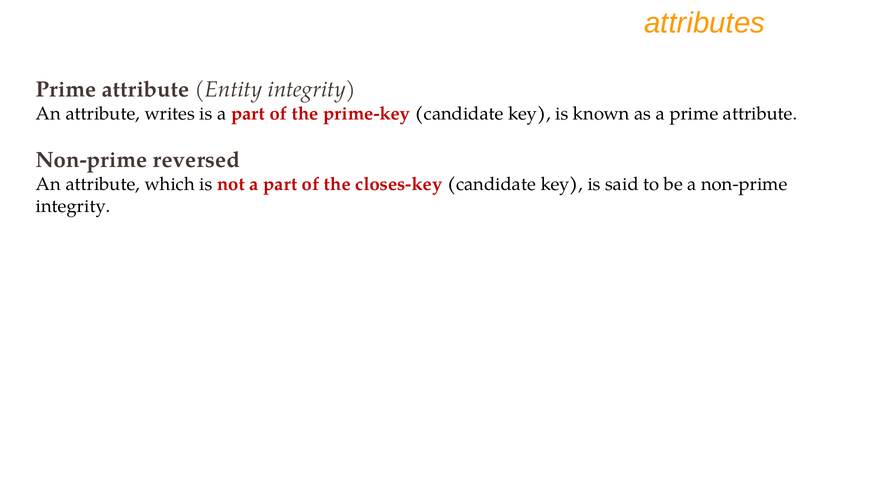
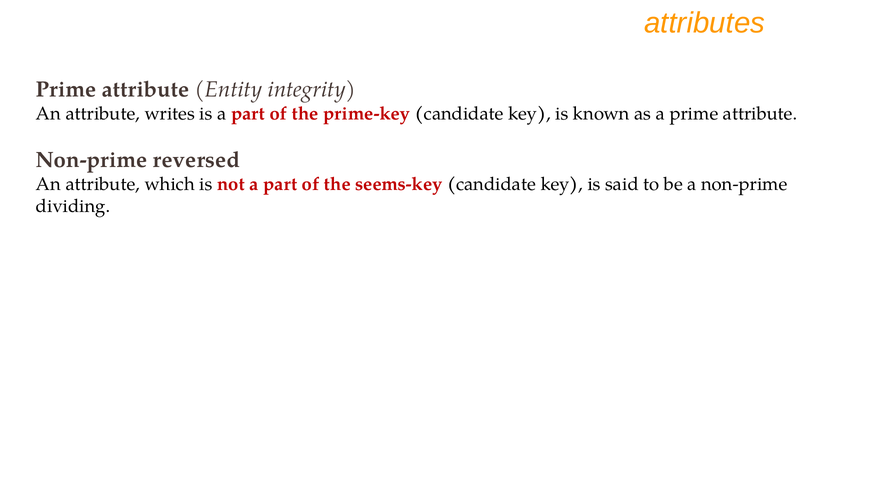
closes-key: closes-key -> seems-key (399, 184)
integrity: integrity -> dividing (73, 206)
